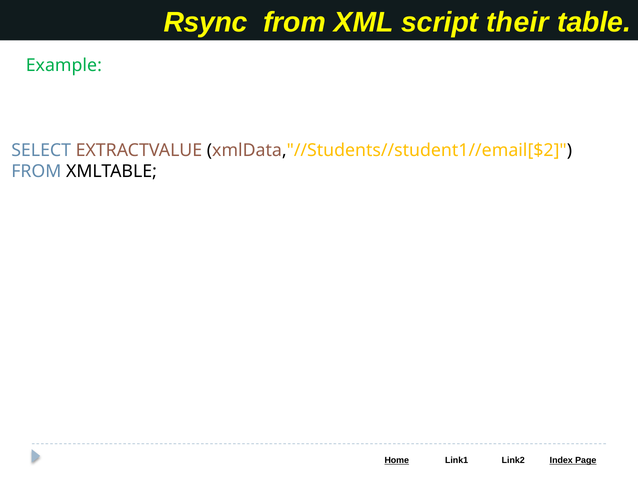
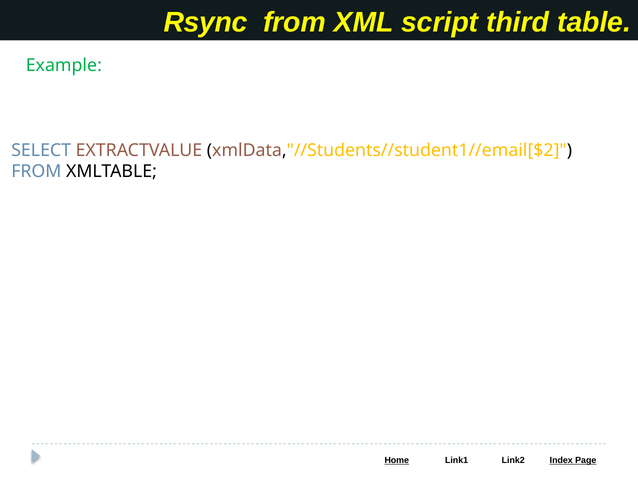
their: their -> third (518, 22)
